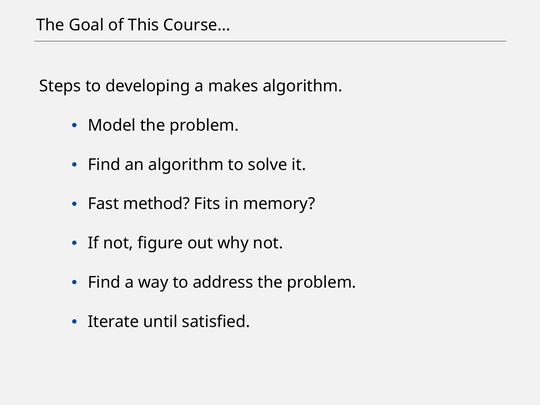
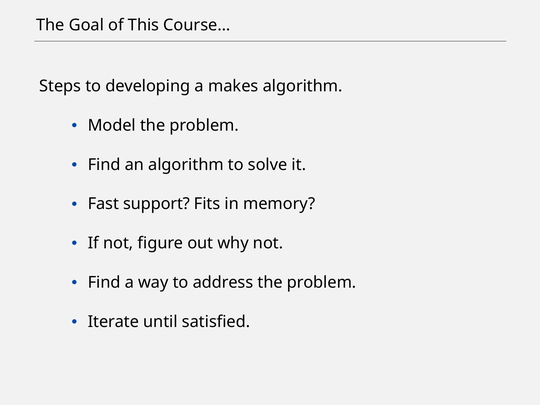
method: method -> support (157, 204)
